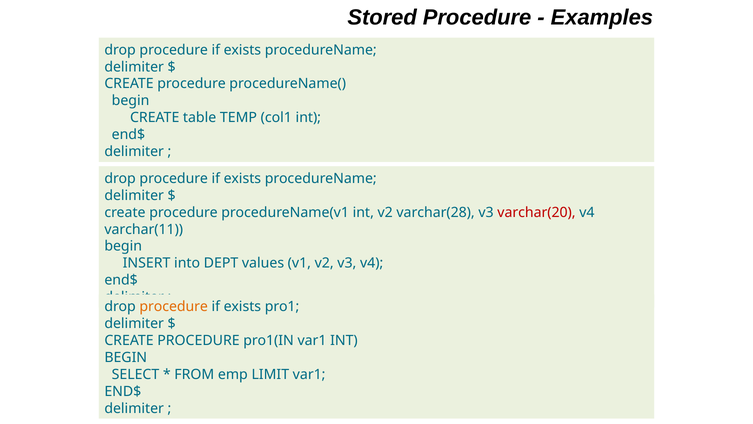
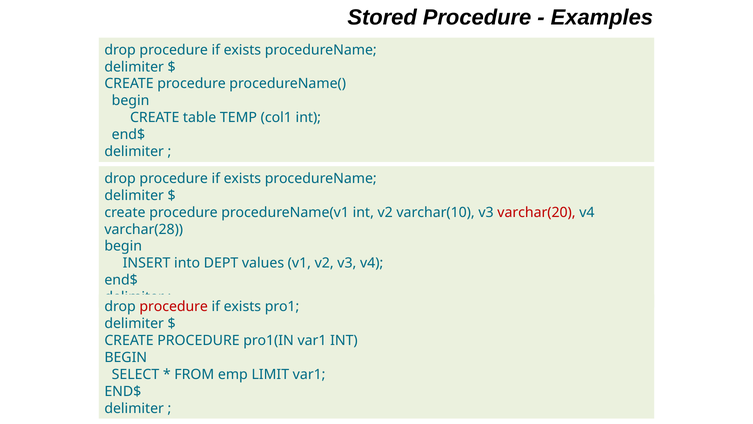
varchar(28: varchar(28 -> varchar(10 (436, 212)
varchar(11: varchar(11 -> varchar(28 (144, 229)
procedure colour: orange -> red (174, 306)
